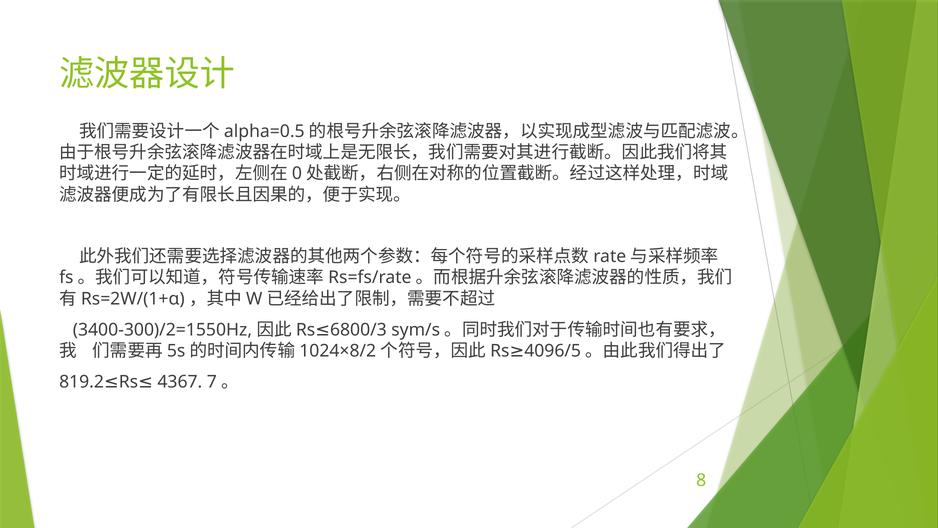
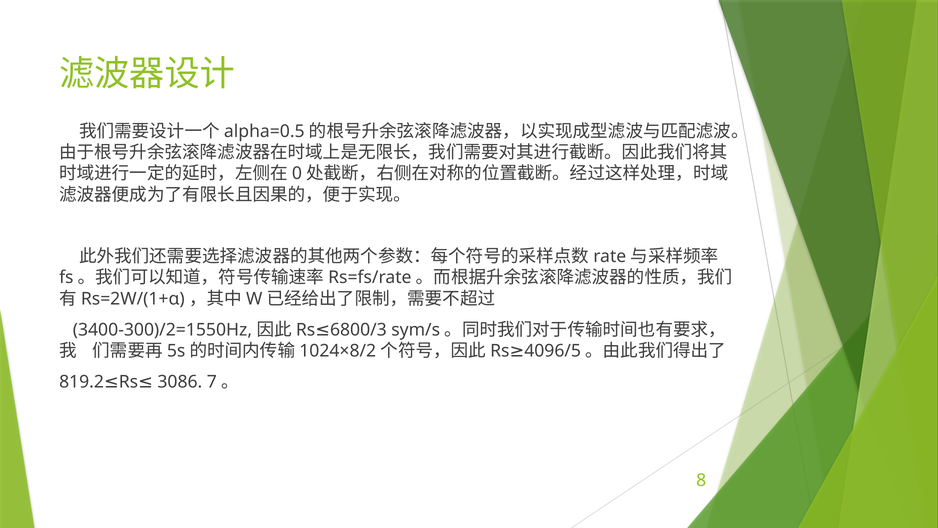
4367: 4367 -> 3086 (180, 381)
